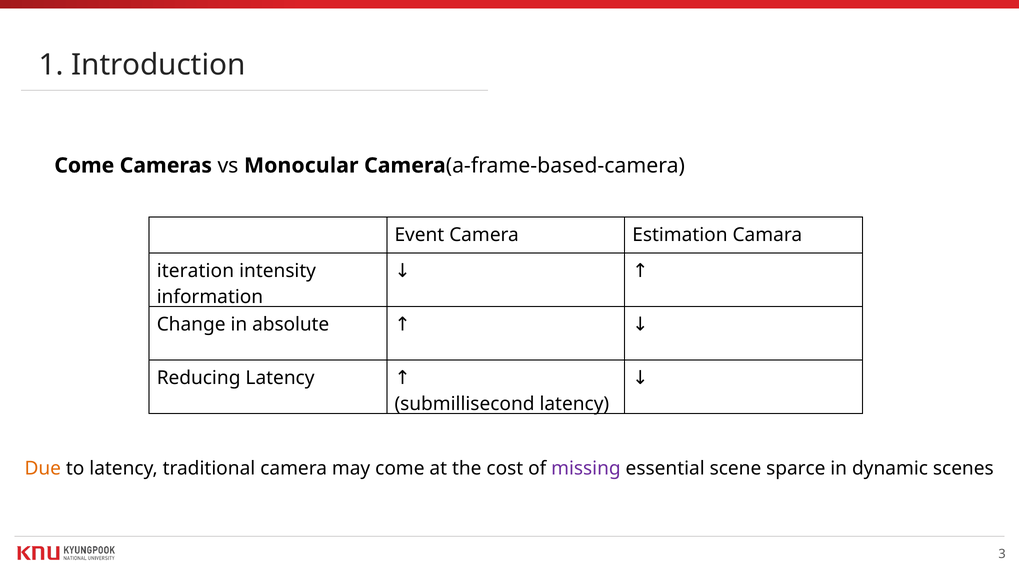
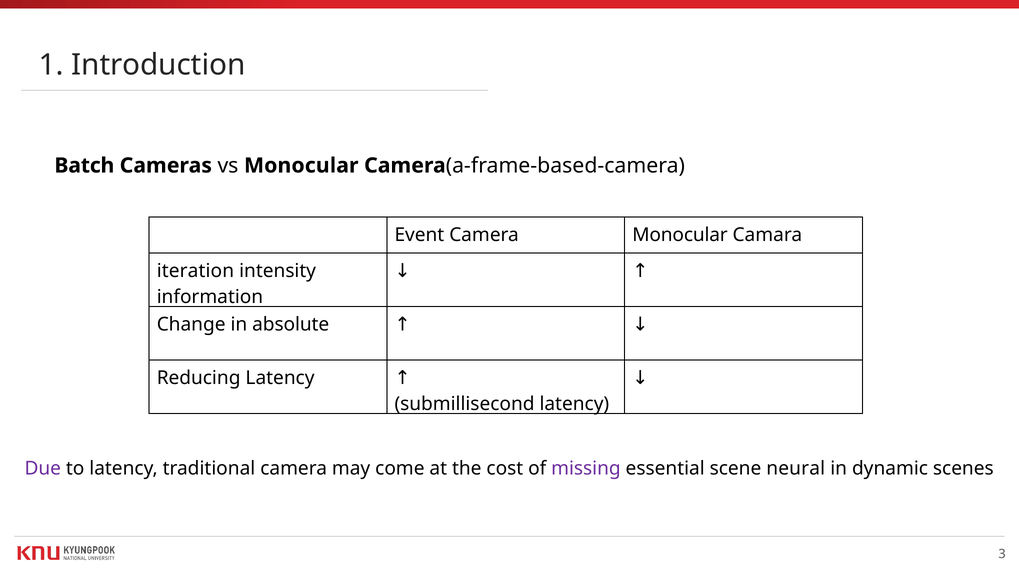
Come: Come -> Batch (84, 166)
Camera Estimation: Estimation -> Monocular (680, 235)
Due colour: orange -> purple (43, 469)
sparce: sparce -> neural (796, 469)
